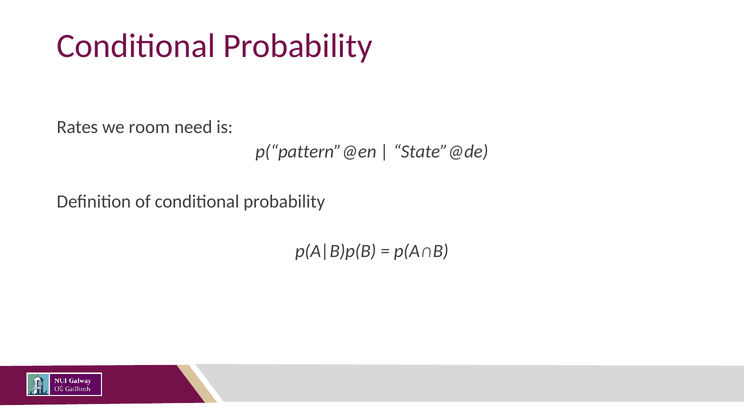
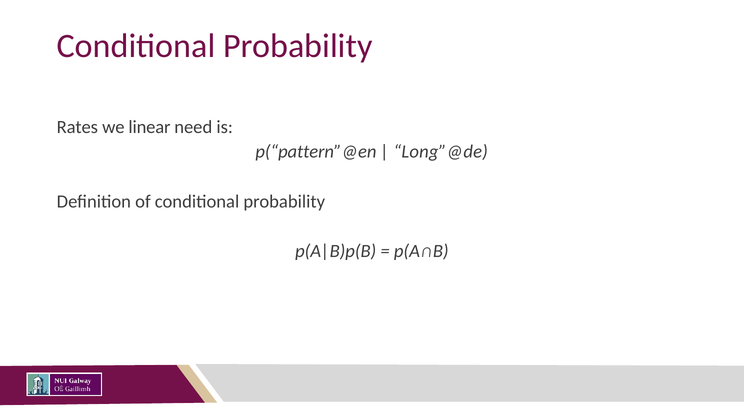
room: room -> linear (149, 127)
State”@de: State”@de -> Long”@de (441, 152)
